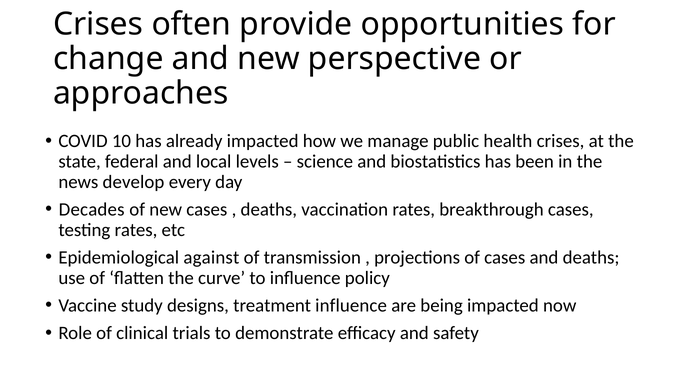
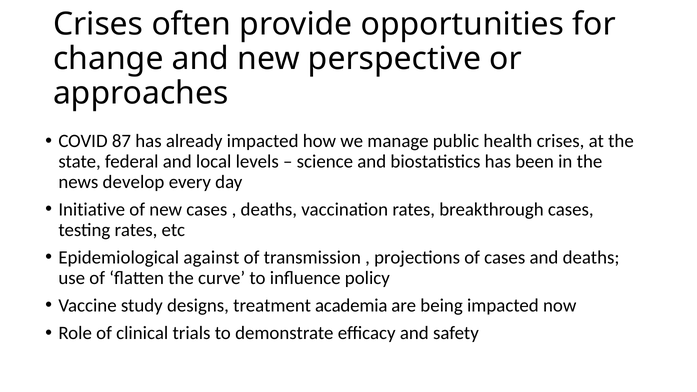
10: 10 -> 87 (121, 141)
Decades: Decades -> Initiative (92, 209)
treatment influence: influence -> academia (351, 306)
